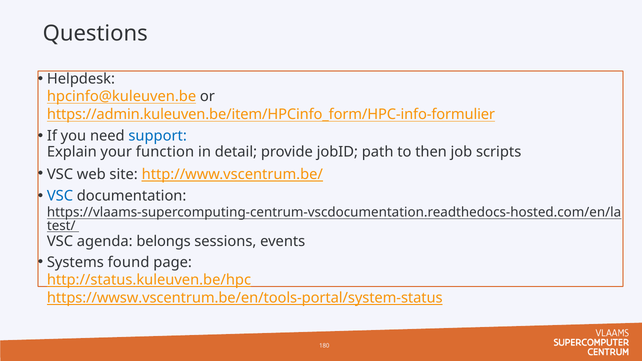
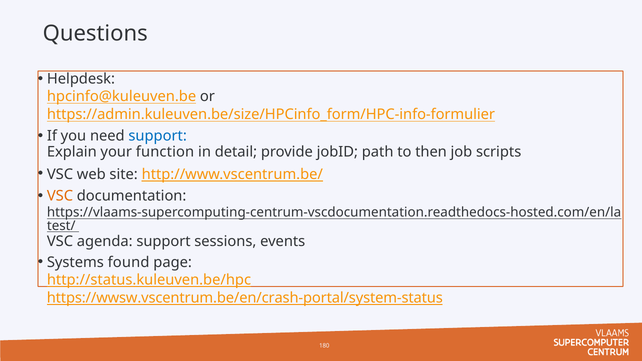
https://admin.kuleuven.be/item/HPCinfo_form/HPC-info-formulier: https://admin.kuleuven.be/item/HPCinfo_form/HPC-info-formulier -> https://admin.kuleuven.be/size/HPCinfo_form/HPC-info-formulier (271, 115)
VSC colour: blue -> orange (60, 196)
agenda belongs: belongs -> support (163, 241)
https://wwsw.vscentrum.be/en/tools-portal/system-status: https://wwsw.vscentrum.be/en/tools-portal/system-status -> https://wwsw.vscentrum.be/en/crash-portal/system-status (245, 298)
